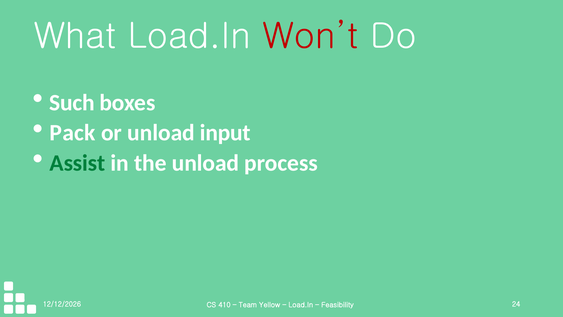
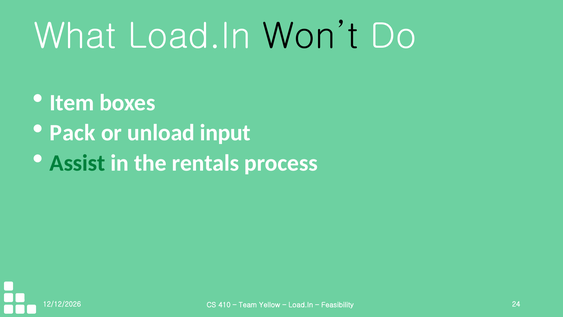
Won’t colour: red -> black (310, 36)
Such: Such -> Item (72, 103)
the unload: unload -> rentals (205, 163)
